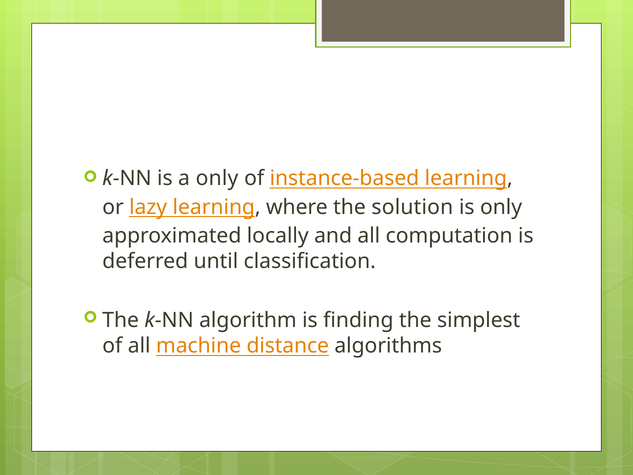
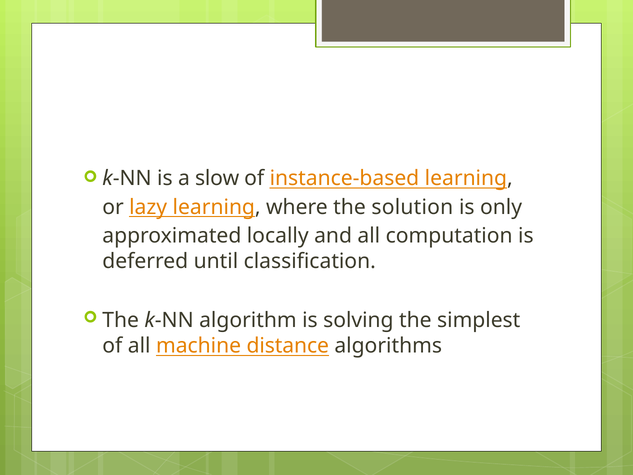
a only: only -> slow (217, 178)
finding: finding -> solving (358, 320)
